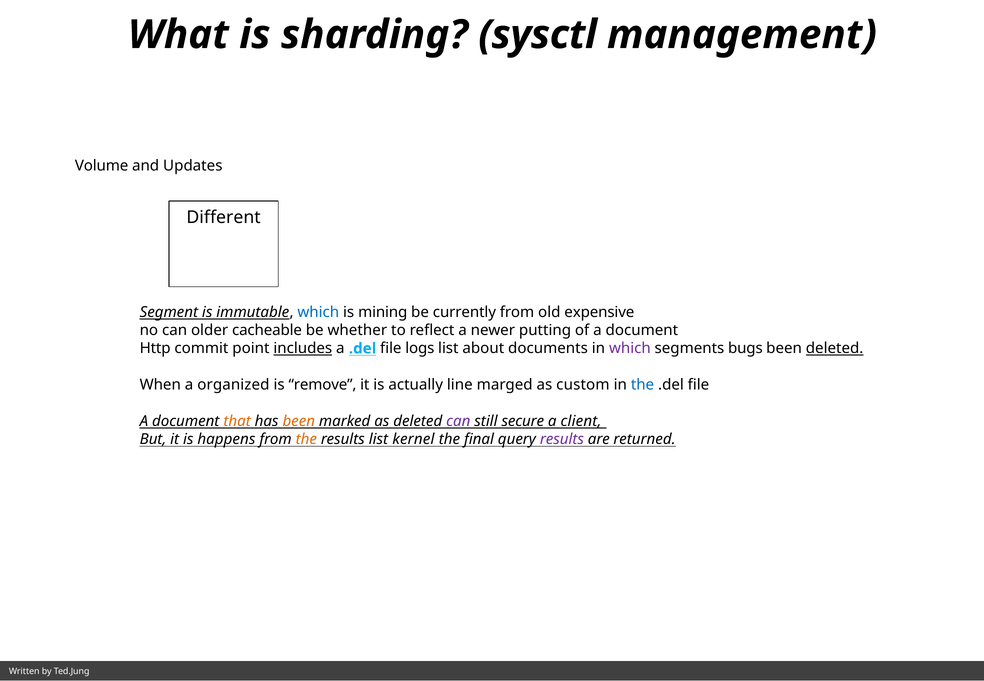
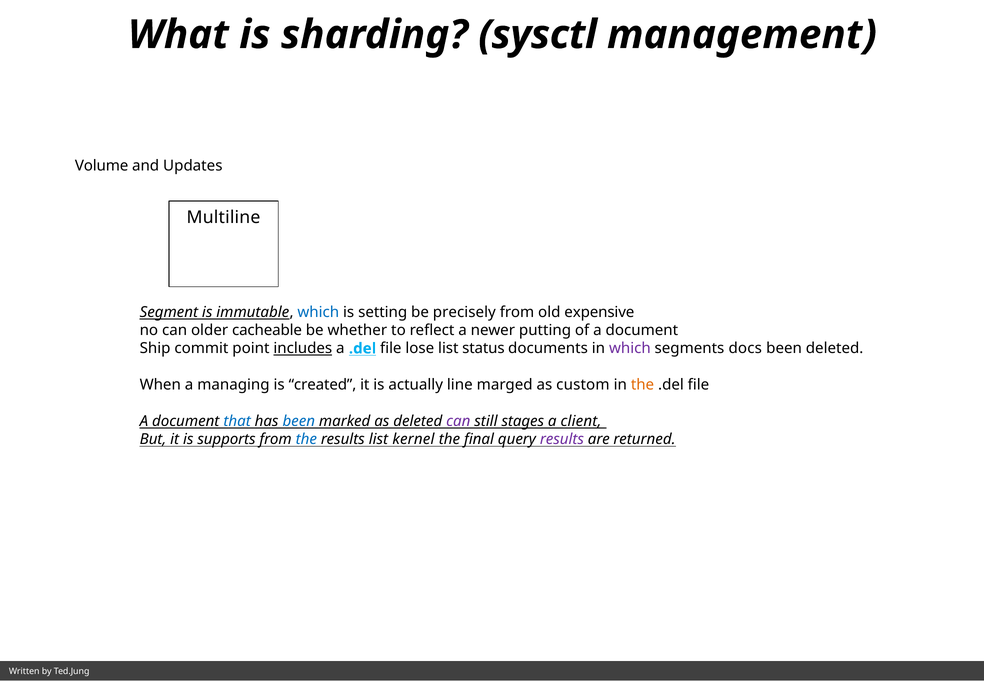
Different: Different -> Multiline (223, 217)
mining: mining -> setting (383, 312)
currently: currently -> precisely (464, 312)
Http: Http -> Ship (155, 349)
logs: logs -> lose (420, 349)
about: about -> status (483, 349)
bugs: bugs -> docs (745, 349)
deleted underline: present -> none (835, 349)
organized: organized -> managing (233, 385)
remove: remove -> created (323, 385)
the colour: blue -> orange (643, 385)
that colour: orange -> blue (237, 421)
been colour: orange -> blue (299, 421)
secure: secure -> stages (523, 421)
happens: happens -> supports (226, 439)
the colour: orange -> blue (306, 439)
